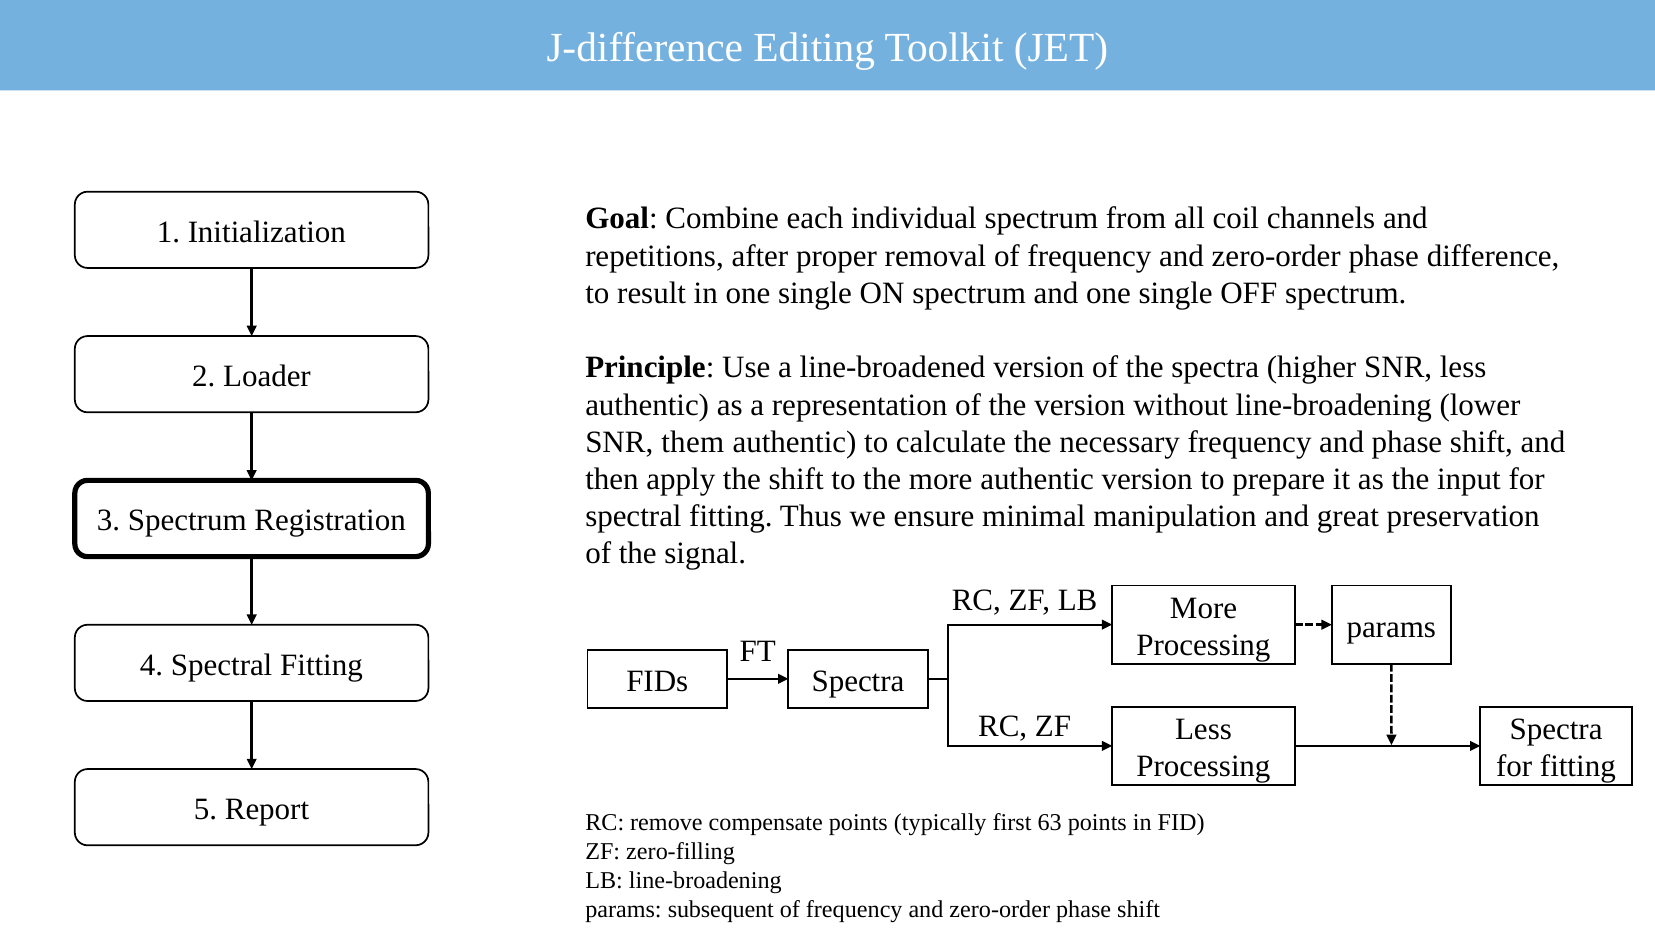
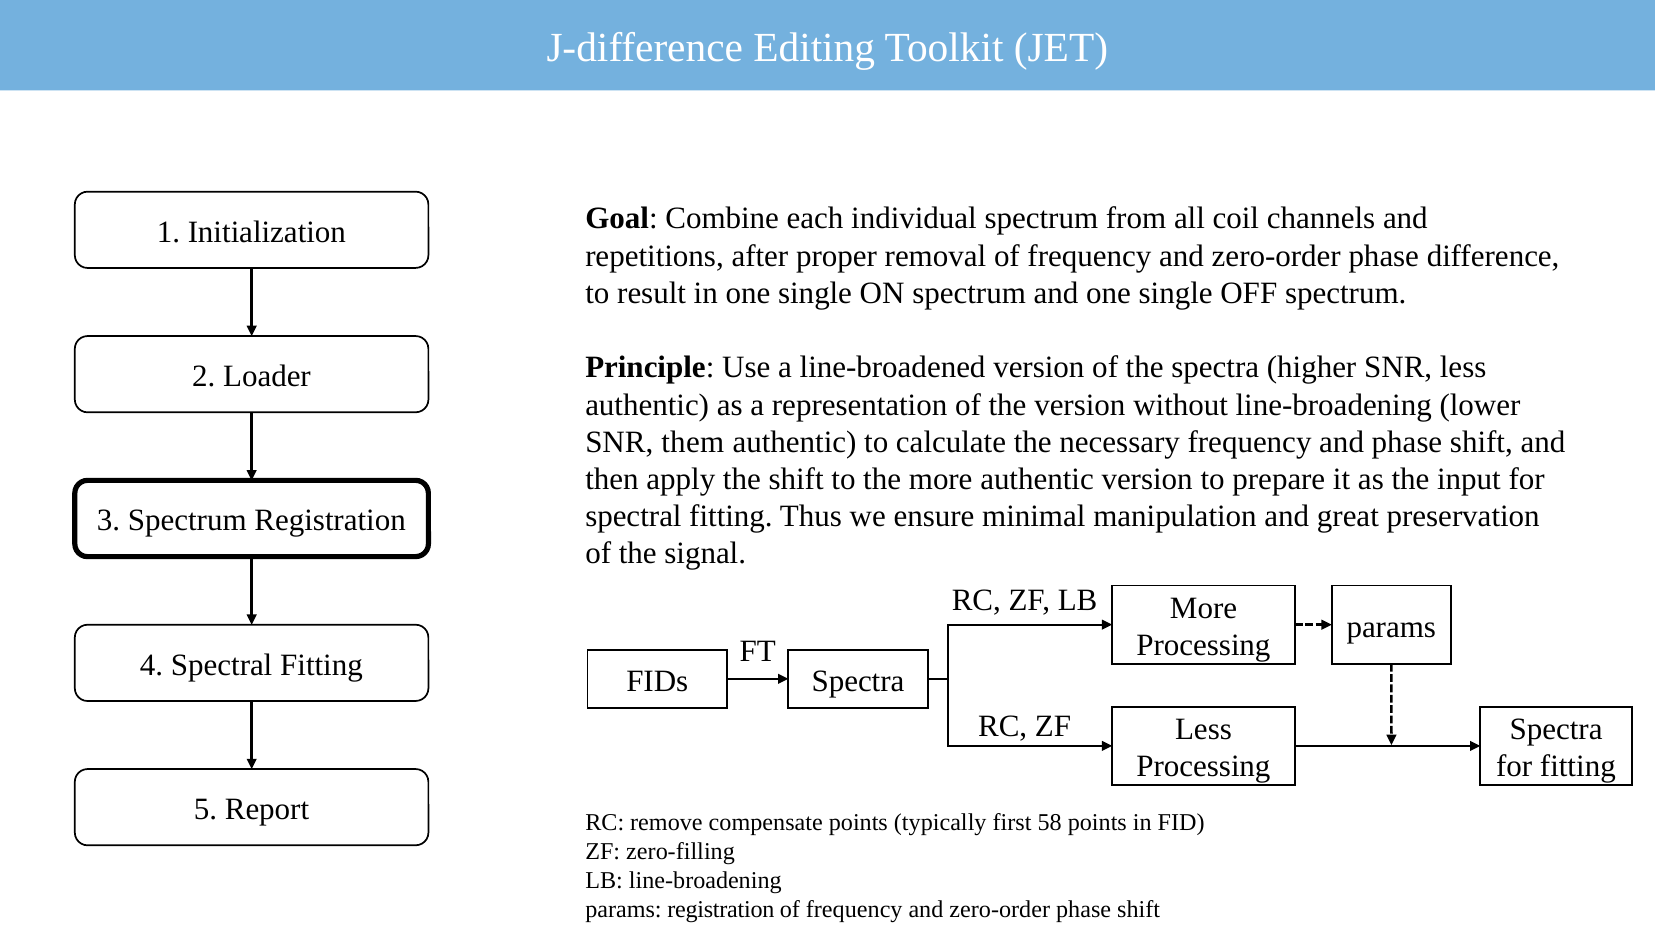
63: 63 -> 58 (1050, 823)
params subsequent: subsequent -> registration (721, 910)
